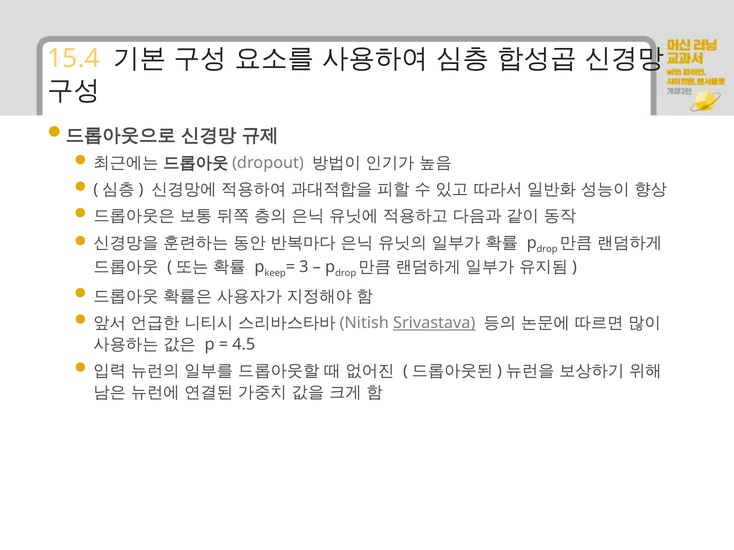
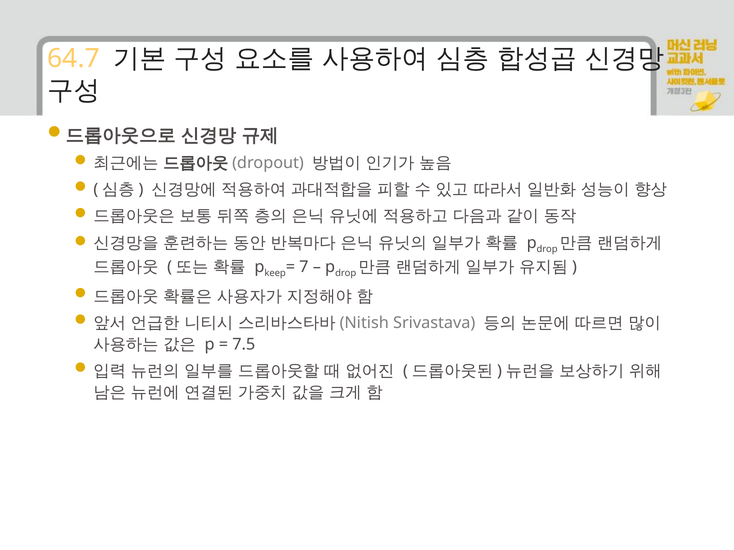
15.4: 15.4 -> 64.7 (73, 59)
3: 3 -> 7 (304, 267)
Srivastava underline: present -> none (434, 323)
4.5: 4.5 -> 7.5 (244, 345)
